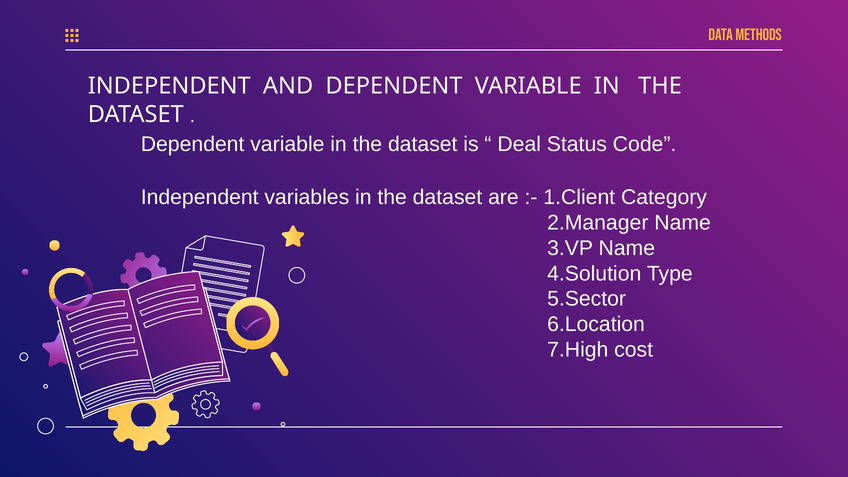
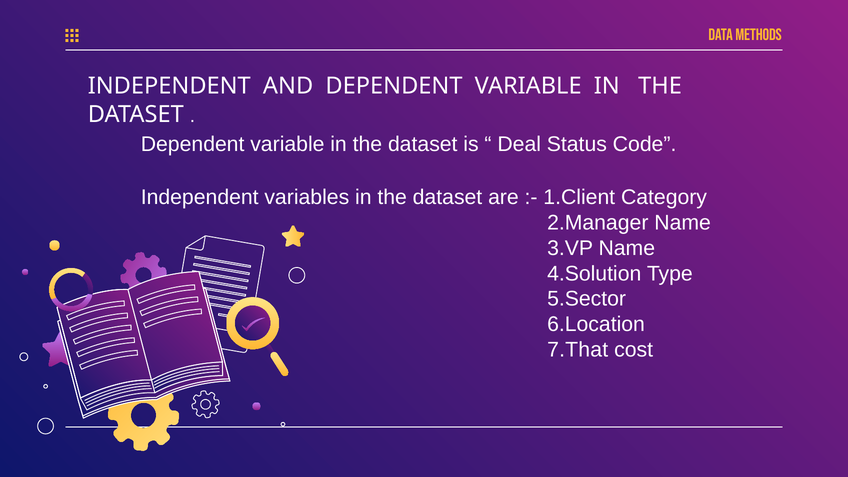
7.High: 7.High -> 7.That (578, 350)
